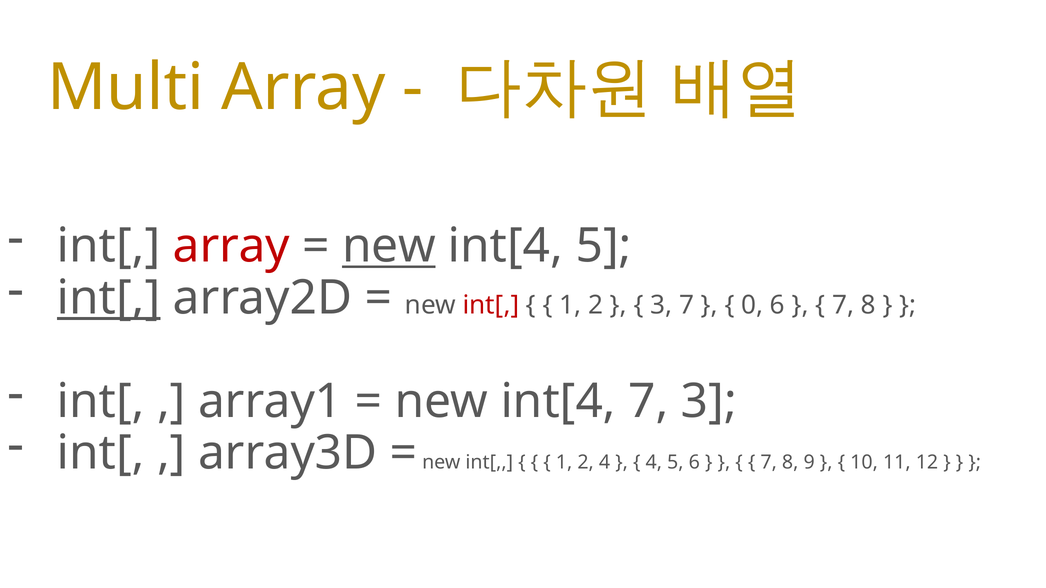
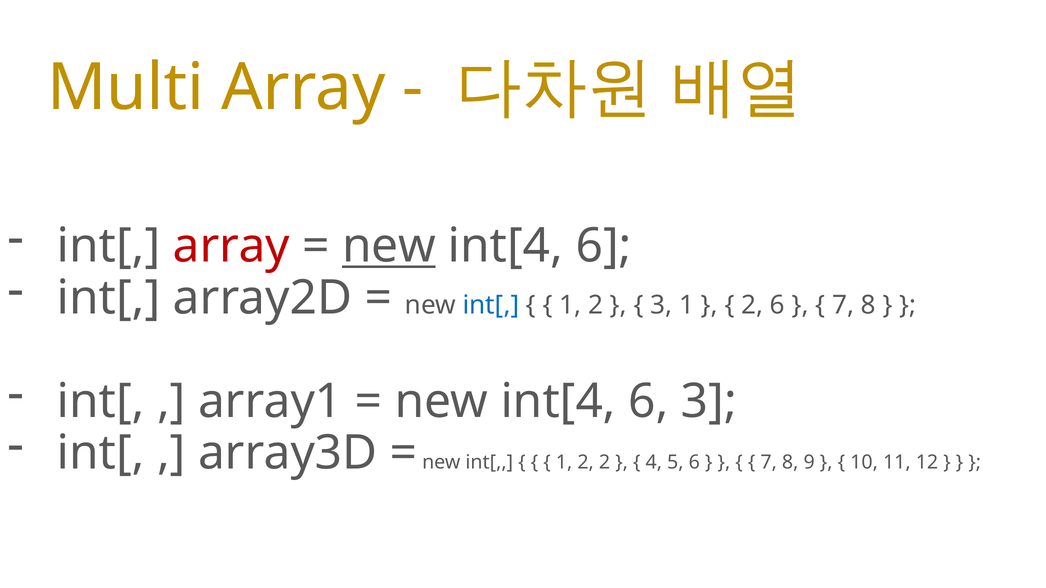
5: 5 -> 6 (604, 246)
int[ underline: present -> none (109, 298)
int[ colour: red -> blue (491, 305)
3 7: 7 -> 1 (687, 305)
0: 0 -> 2 (752, 305)
7: 7 -> 6 (648, 402)
2 4: 4 -> 2 (605, 463)
